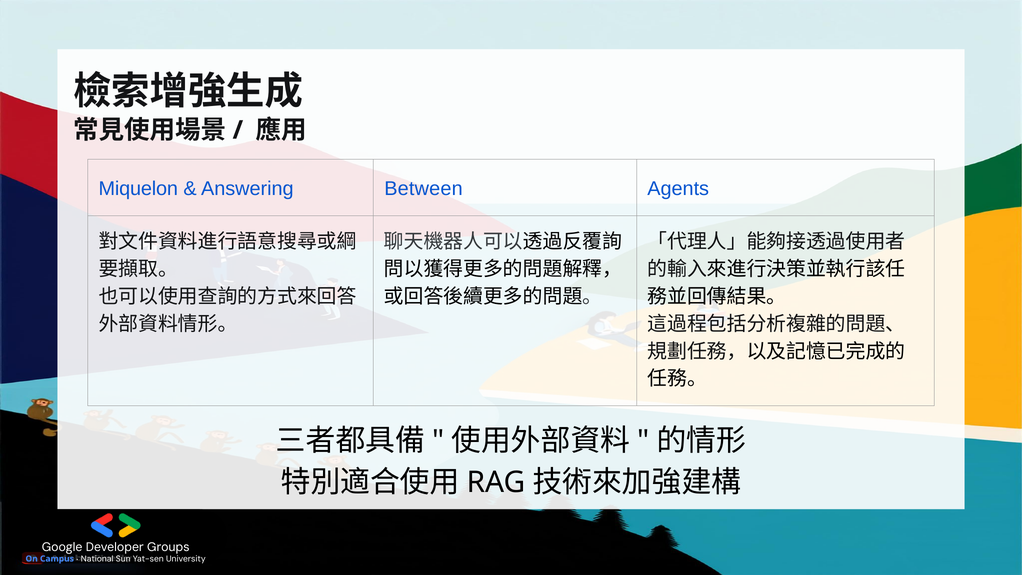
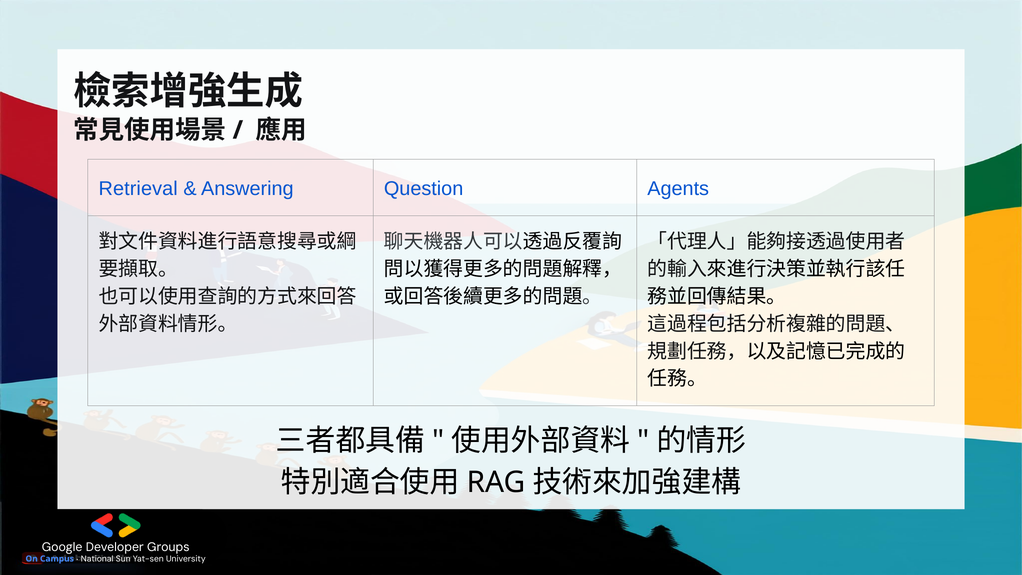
Miquelon: Miquelon -> Retrieval (138, 189)
Between: Between -> Question (424, 189)
